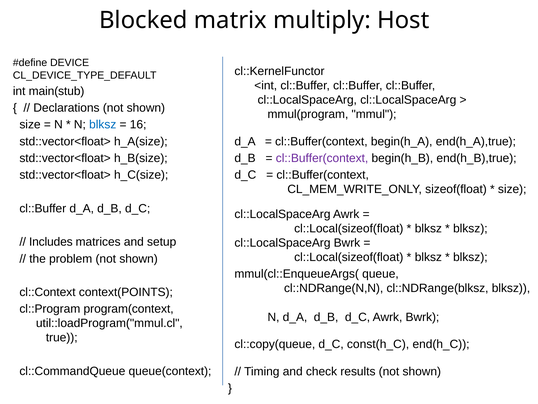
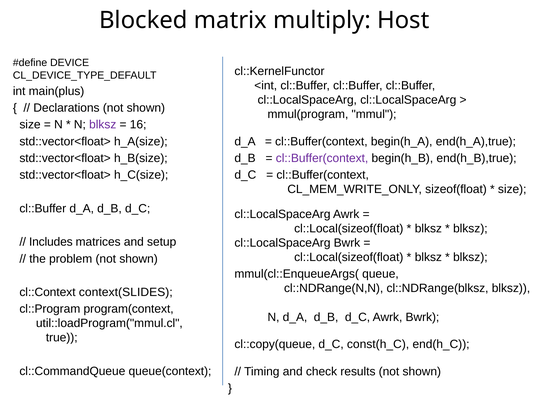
main(stub: main(stub -> main(plus (57, 91)
blksz colour: blue -> purple (103, 125)
context(POINTS: context(POINTS -> context(SLIDES (126, 292)
